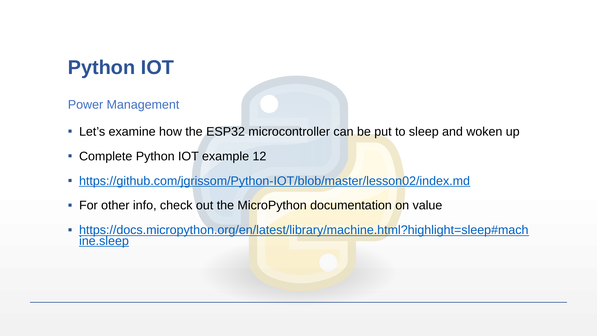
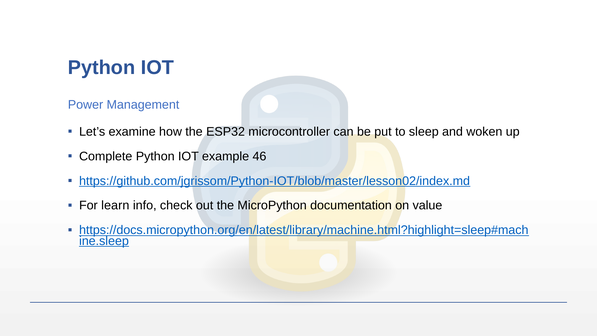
12: 12 -> 46 (259, 156)
other: other -> learn (115, 205)
